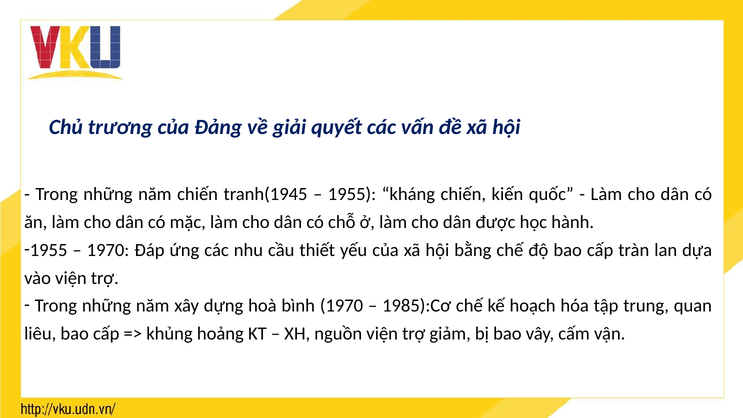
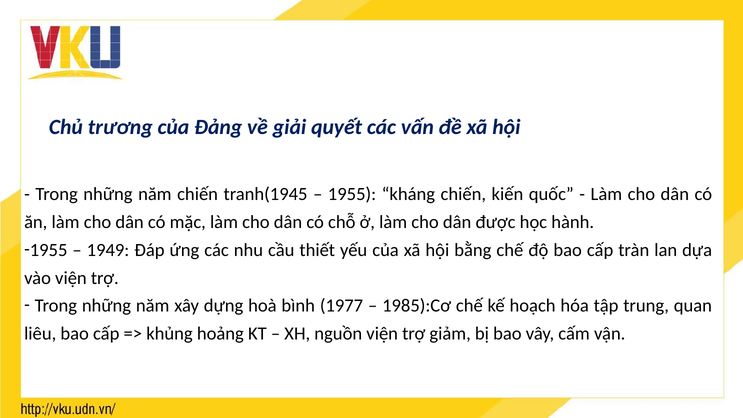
1970: 1970 -> 1949 (108, 250)
bình 1970: 1970 -> 1977 (342, 306)
